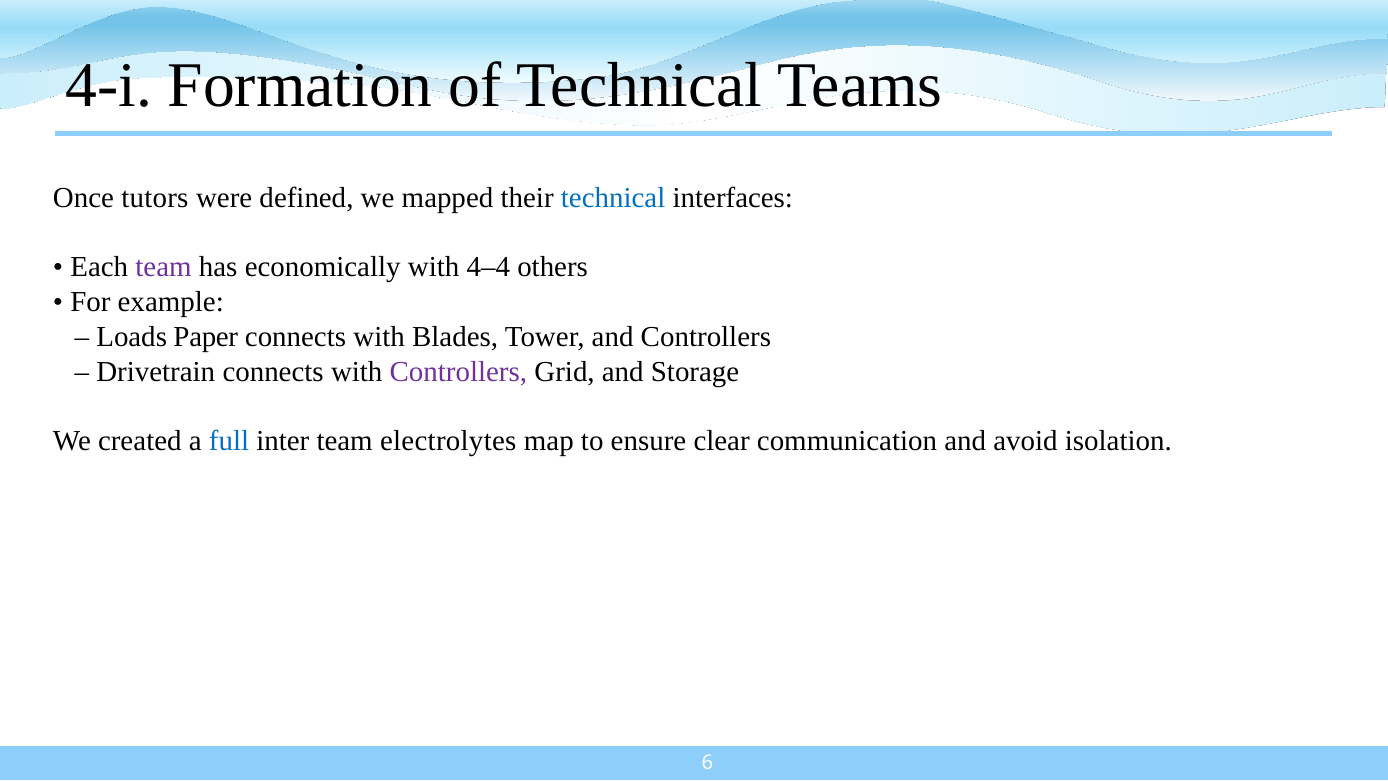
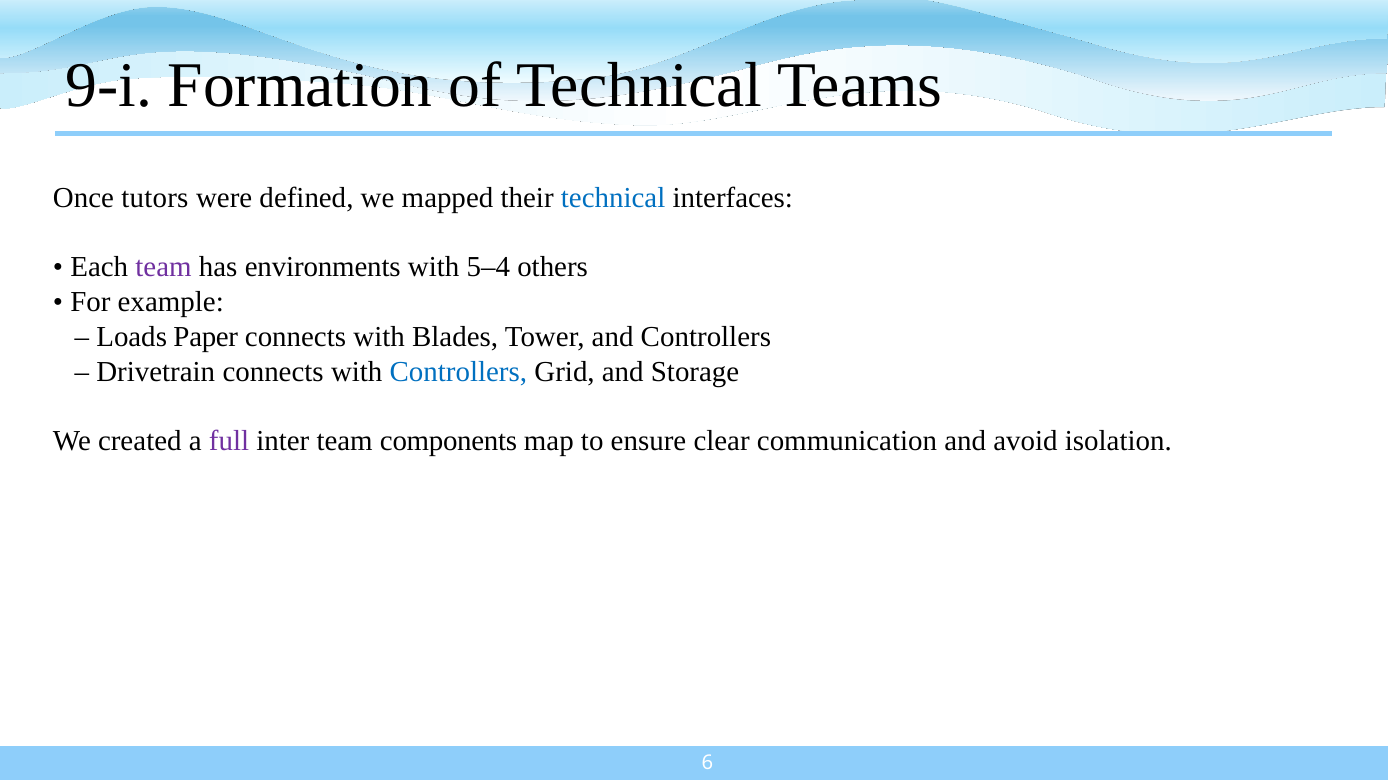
4-i: 4-i -> 9-i (109, 86)
economically: economically -> environments (323, 267)
4–4: 4–4 -> 5–4 (488, 267)
Controllers colour: purple -> blue (458, 371)
full colour: blue -> purple (229, 441)
electrolytes: electrolytes -> components (449, 441)
